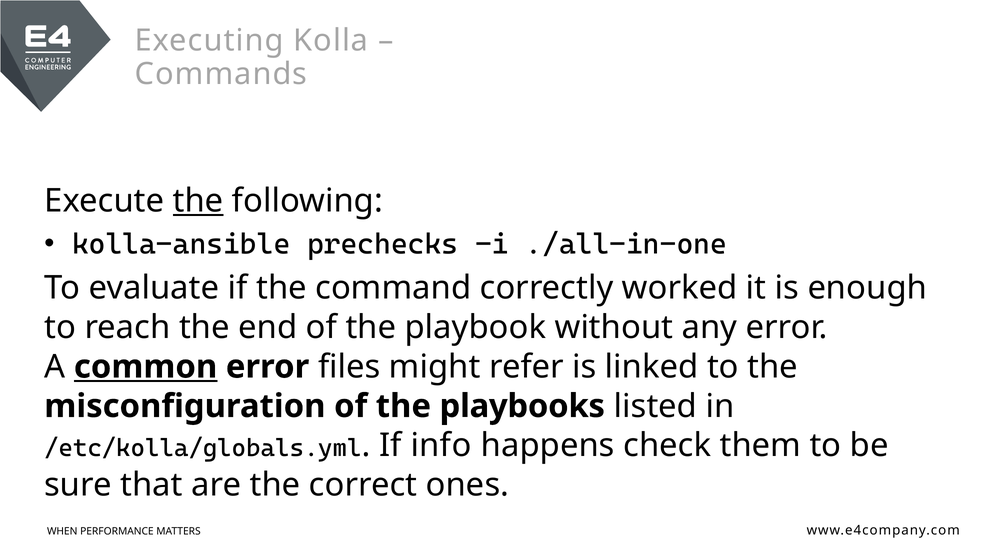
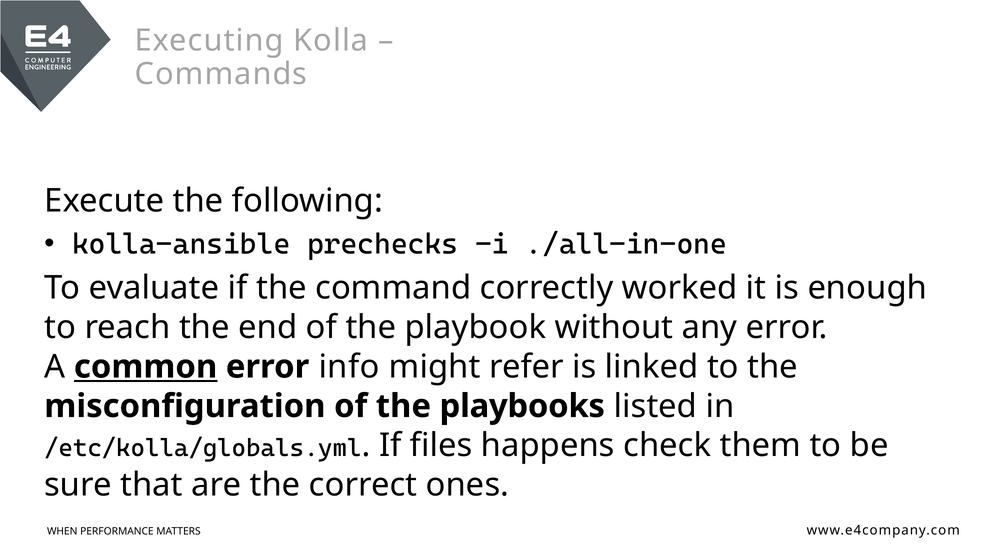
the underline: present -> none (198, 201)
files: files -> info (349, 367)
info: info -> files (441, 446)
